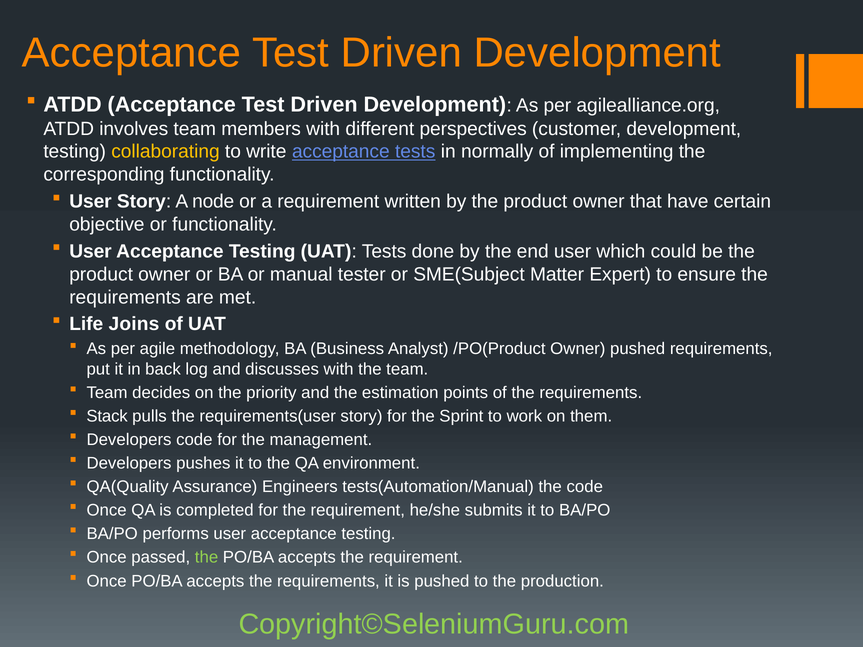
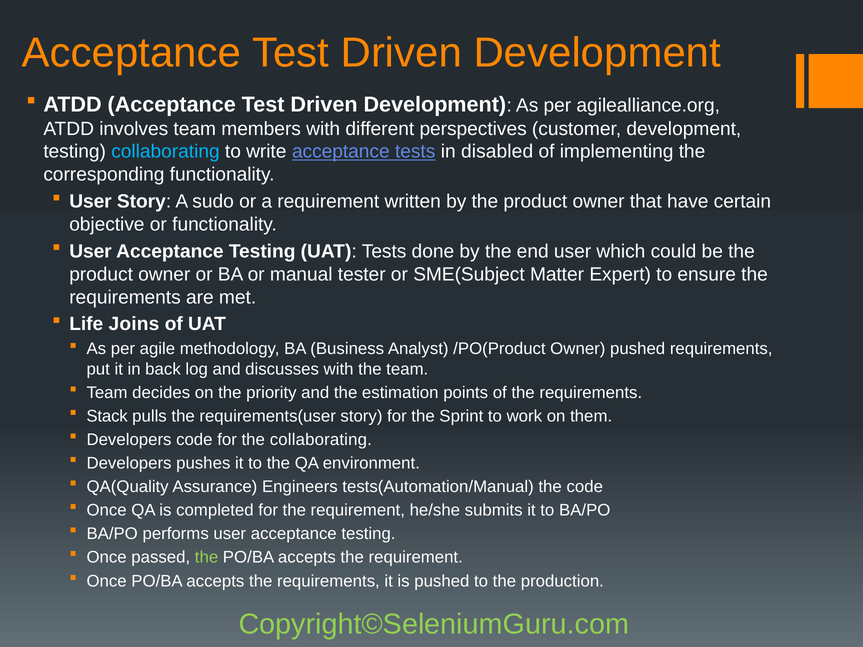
collaborating colour: yellow -> light blue (165, 152)
normally: normally -> disabled (497, 152)
node: node -> sudo (213, 202)
the management: management -> collaborating (321, 440)
